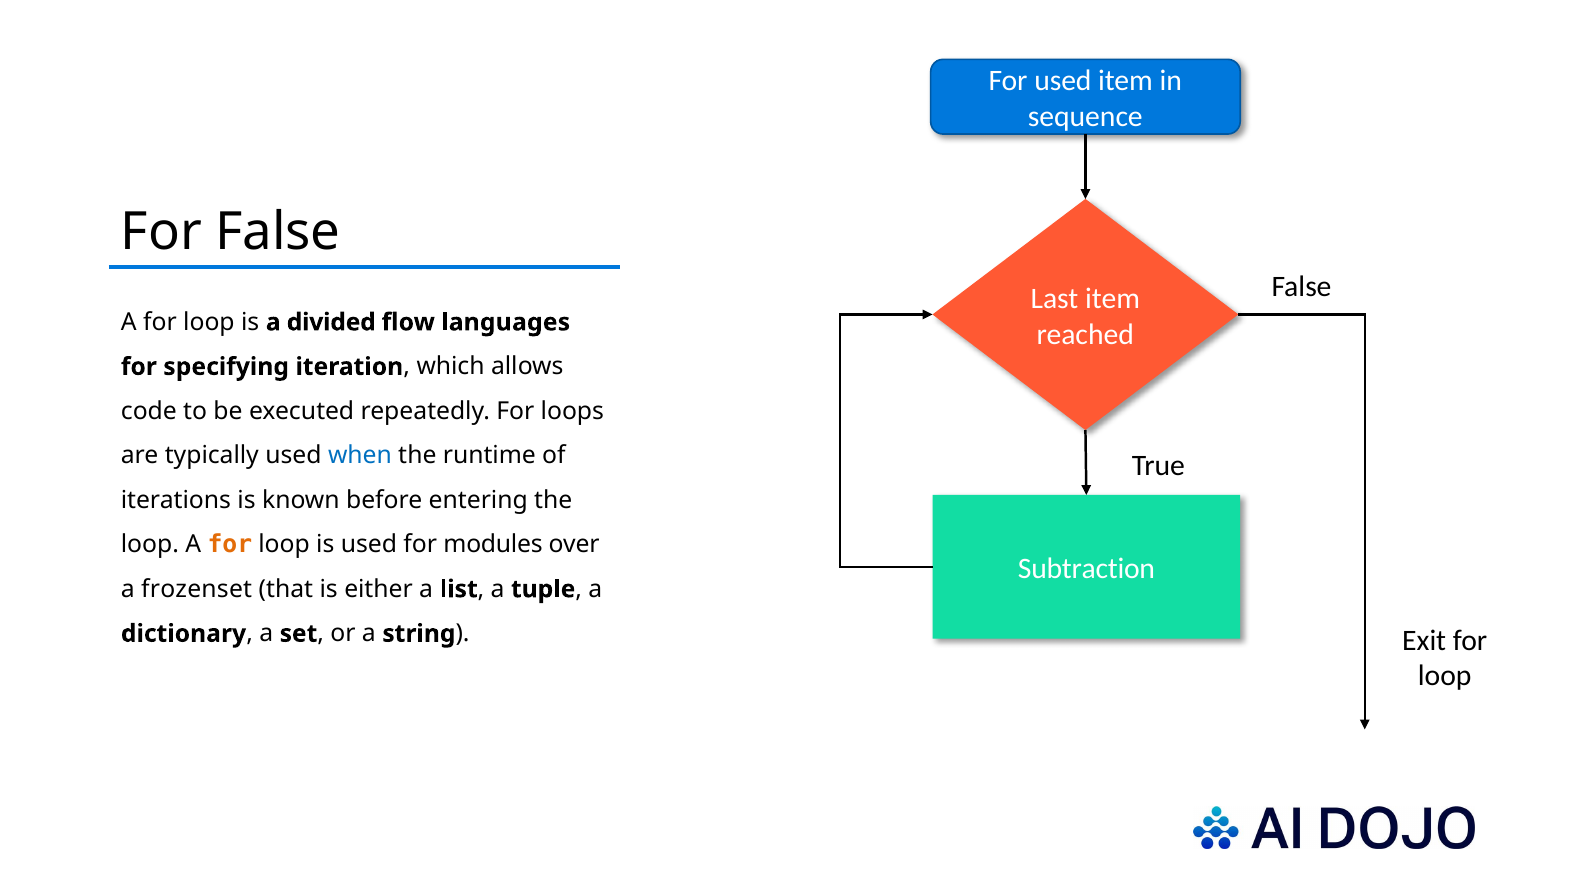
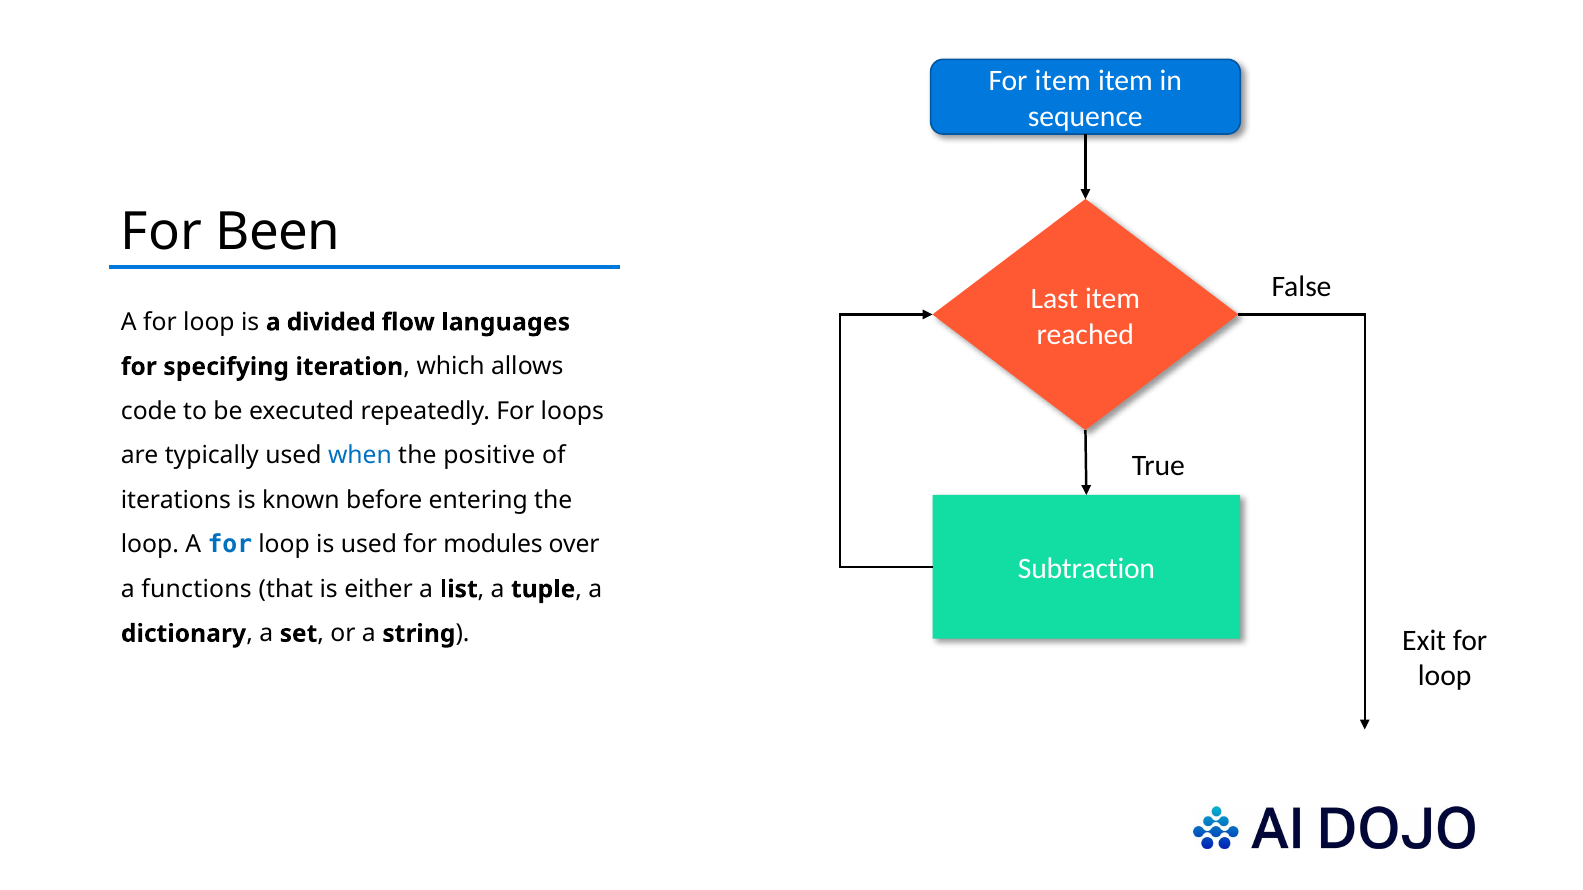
For used: used -> item (1063, 81)
For False: False -> Been (278, 232)
runtime: runtime -> positive (489, 456)
for colour: orange -> blue (230, 545)
frozenset: frozenset -> functions (197, 589)
